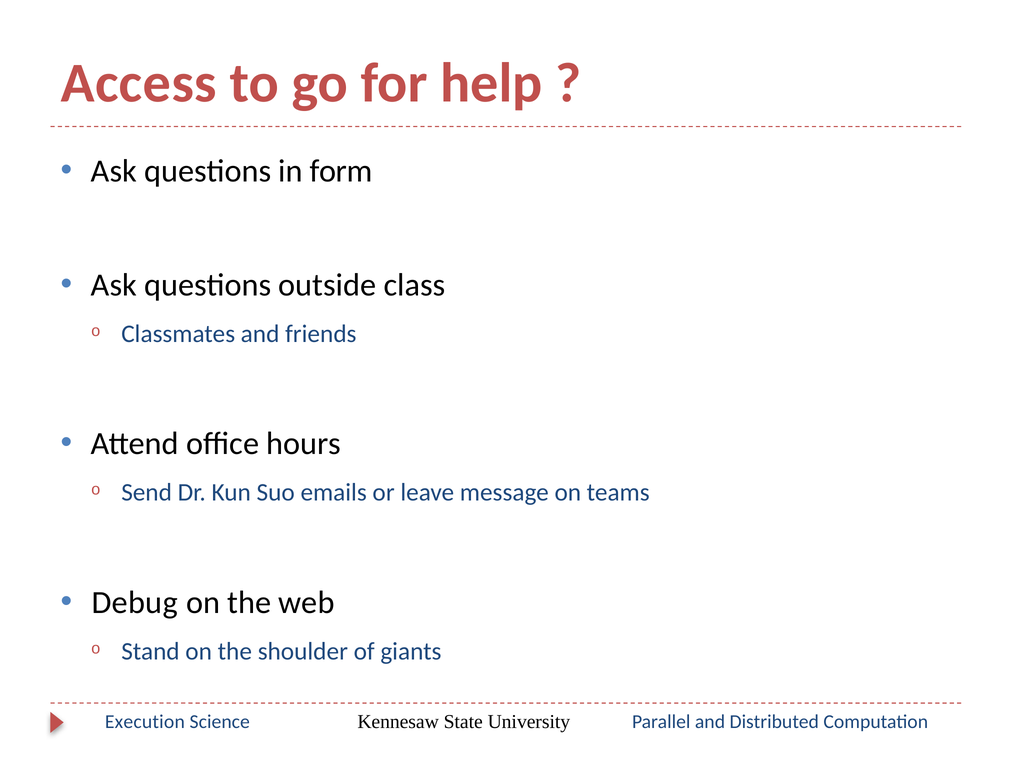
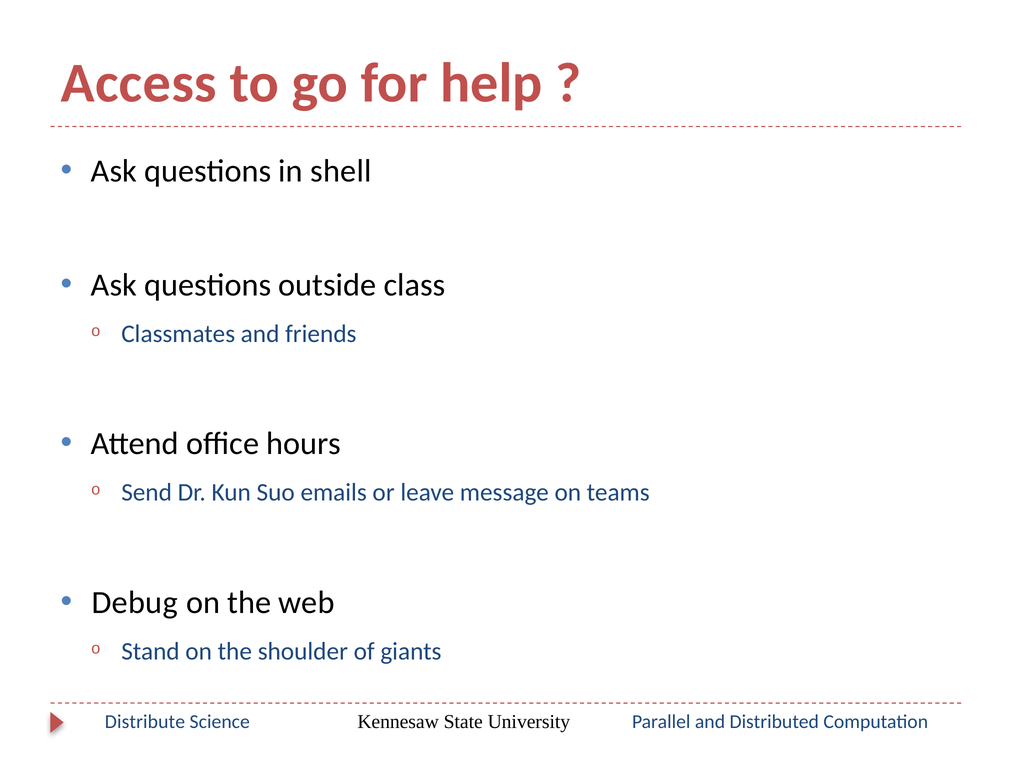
form: form -> shell (341, 171)
Execution: Execution -> Distribute (145, 722)
